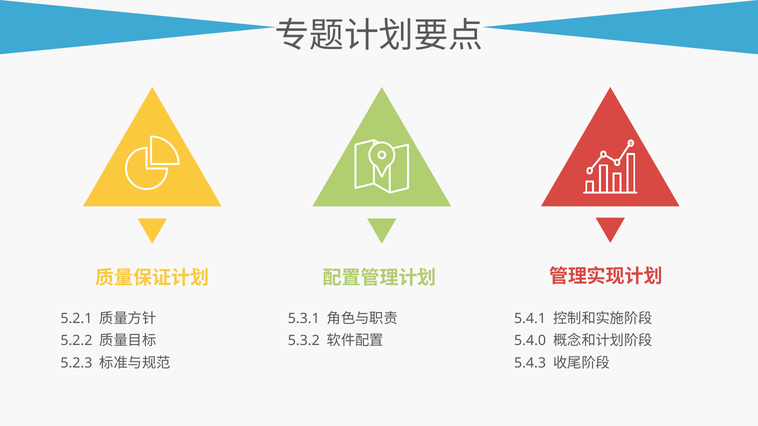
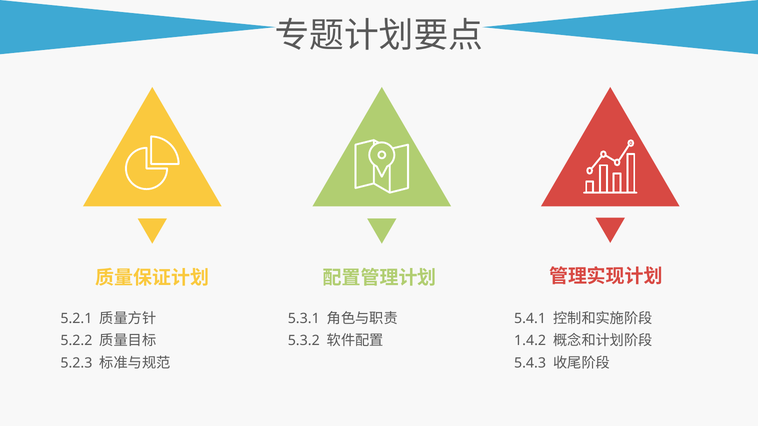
5.4.0: 5.4.0 -> 1.4.2 (530, 341)
